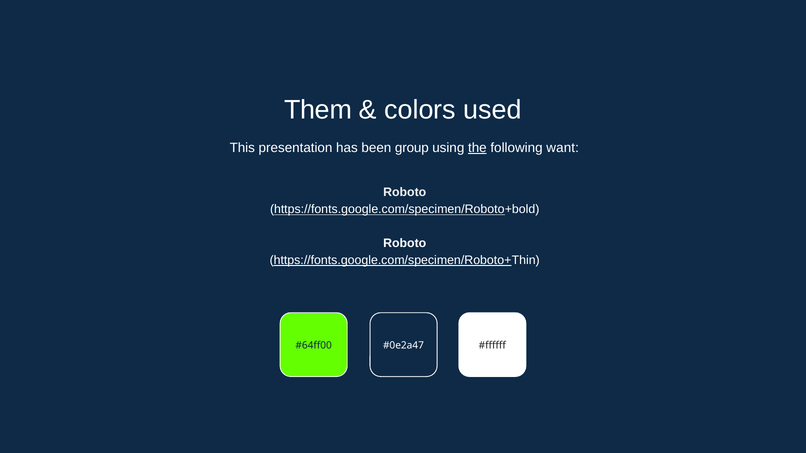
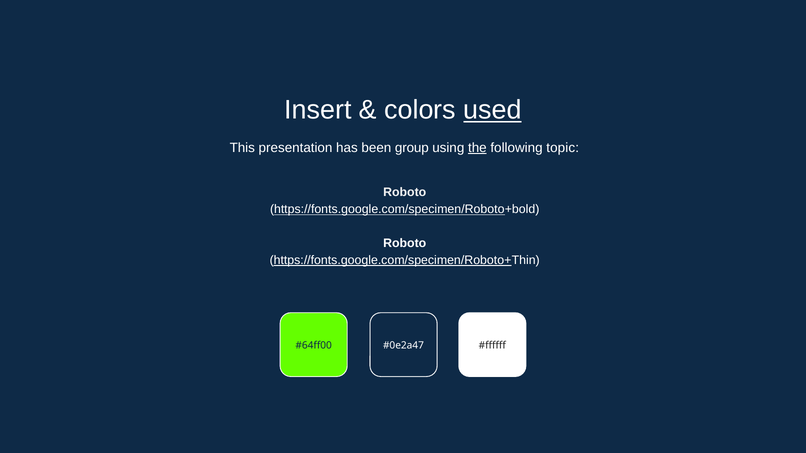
Them: Them -> Insert (318, 110)
used underline: none -> present (492, 110)
want: want -> topic (563, 148)
